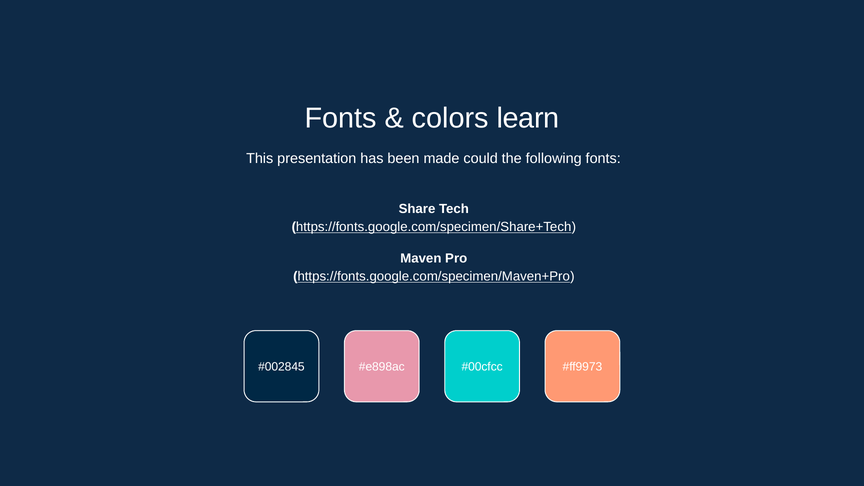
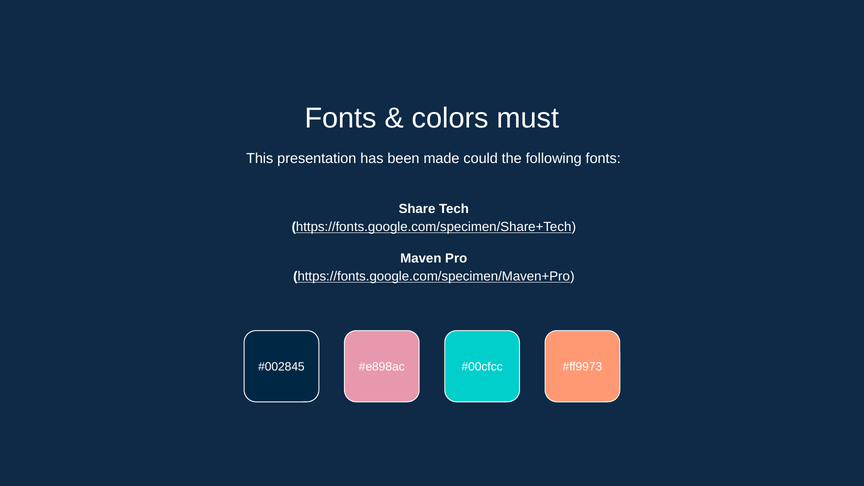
learn: learn -> must (528, 118)
